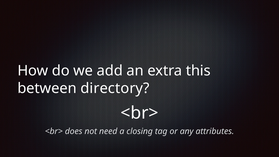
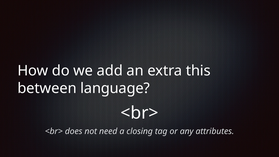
directory: directory -> language (115, 88)
